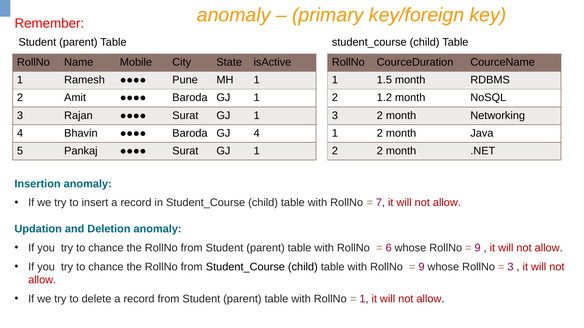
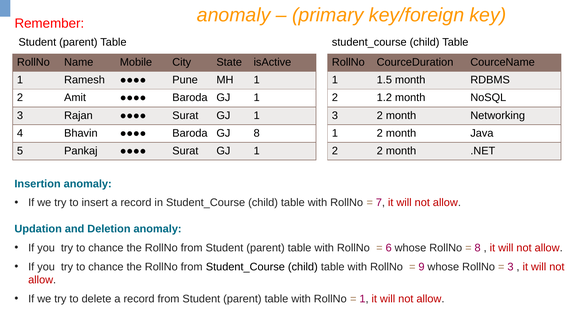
GJ 4: 4 -> 8 (257, 133)
9: 9 -> 8 (478, 248)
